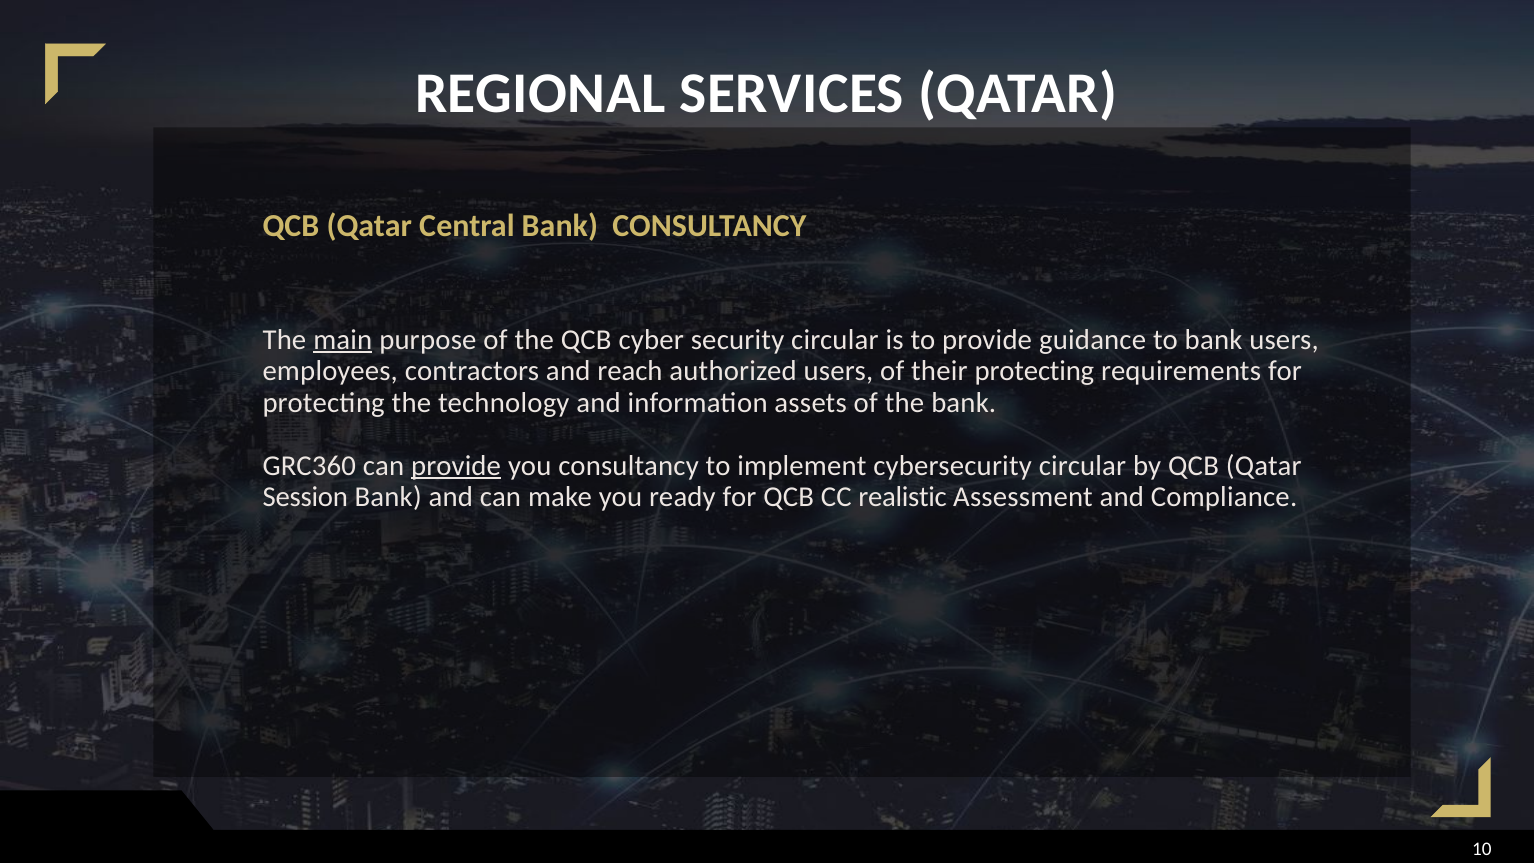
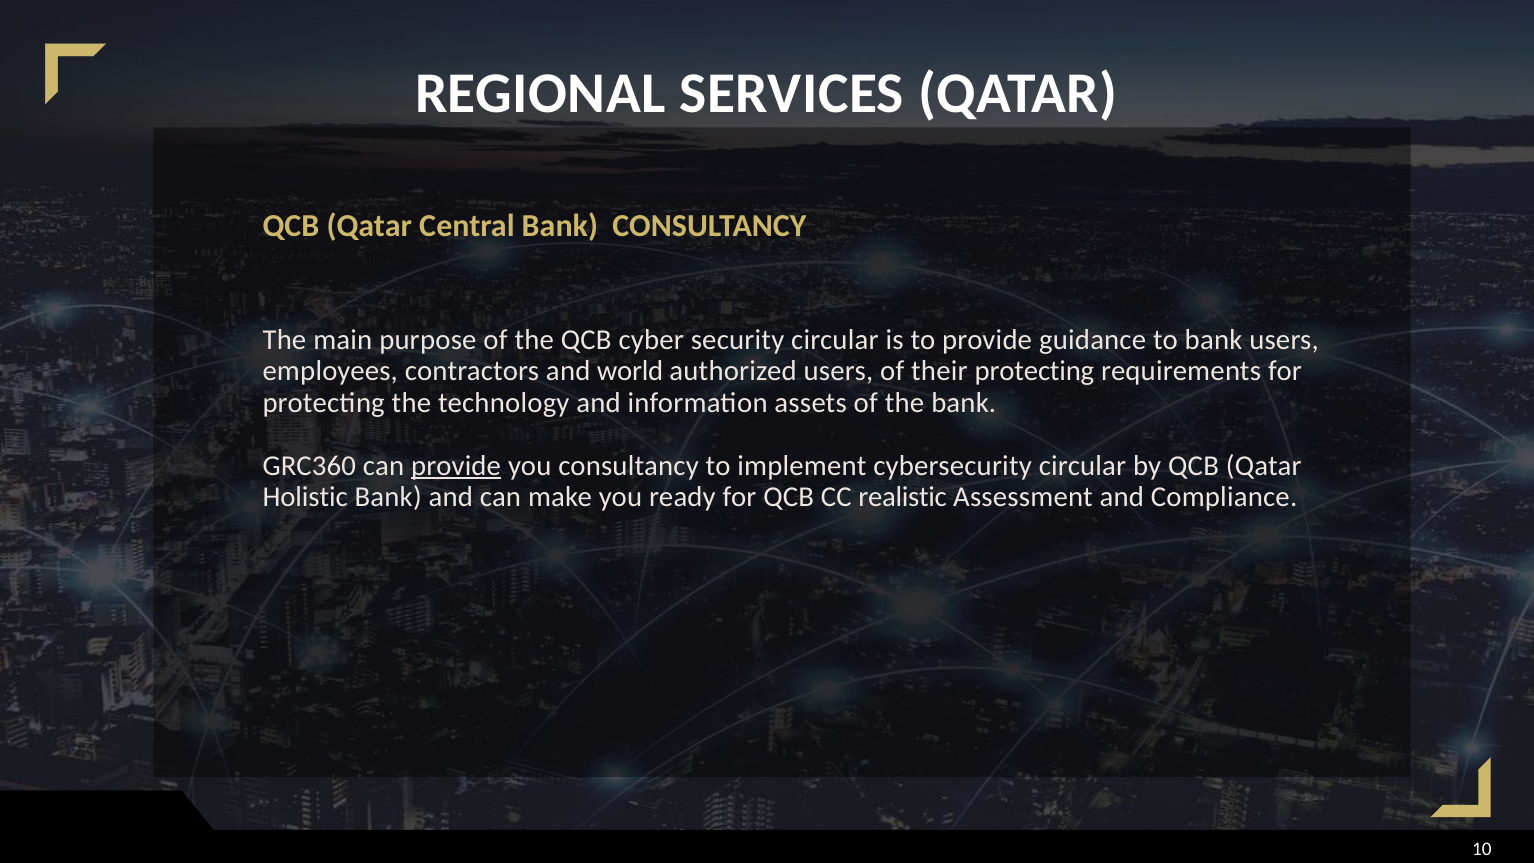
main underline: present -> none (343, 340)
reach: reach -> world (630, 371)
Session: Session -> Holistic (305, 497)
